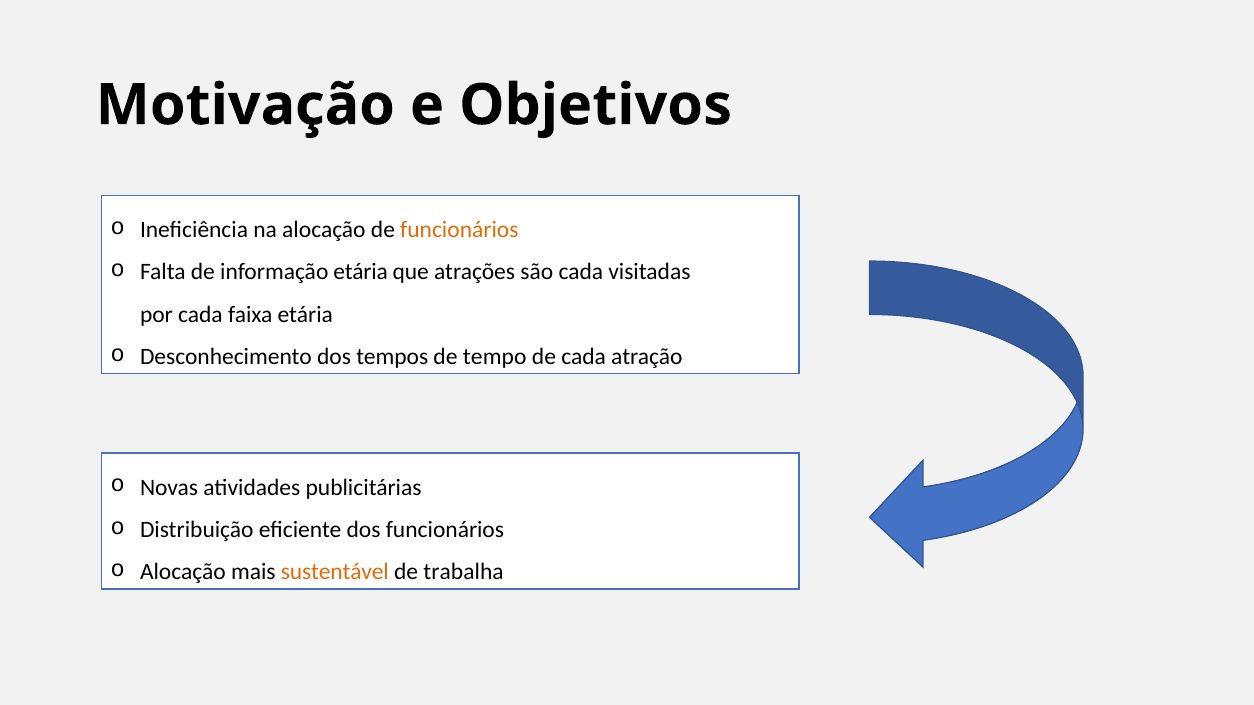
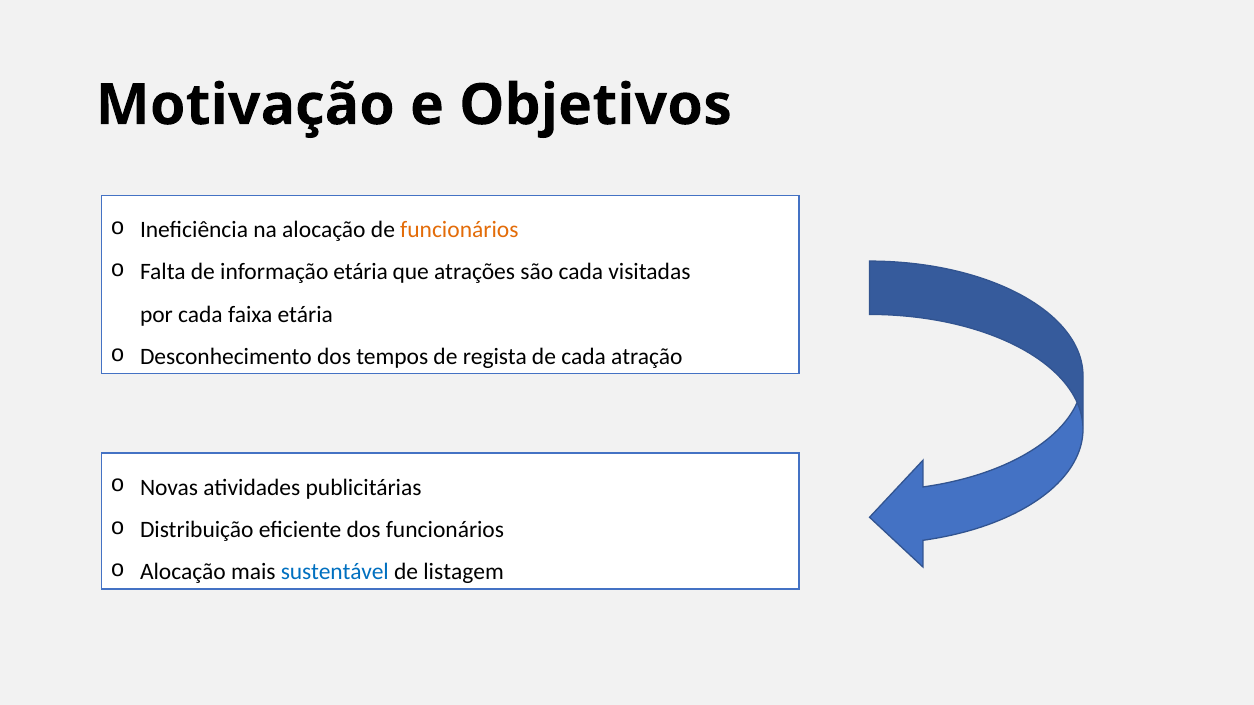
tempo: tempo -> regista (495, 357)
sustentável colour: orange -> blue (335, 572)
trabalha: trabalha -> listagem (464, 572)
